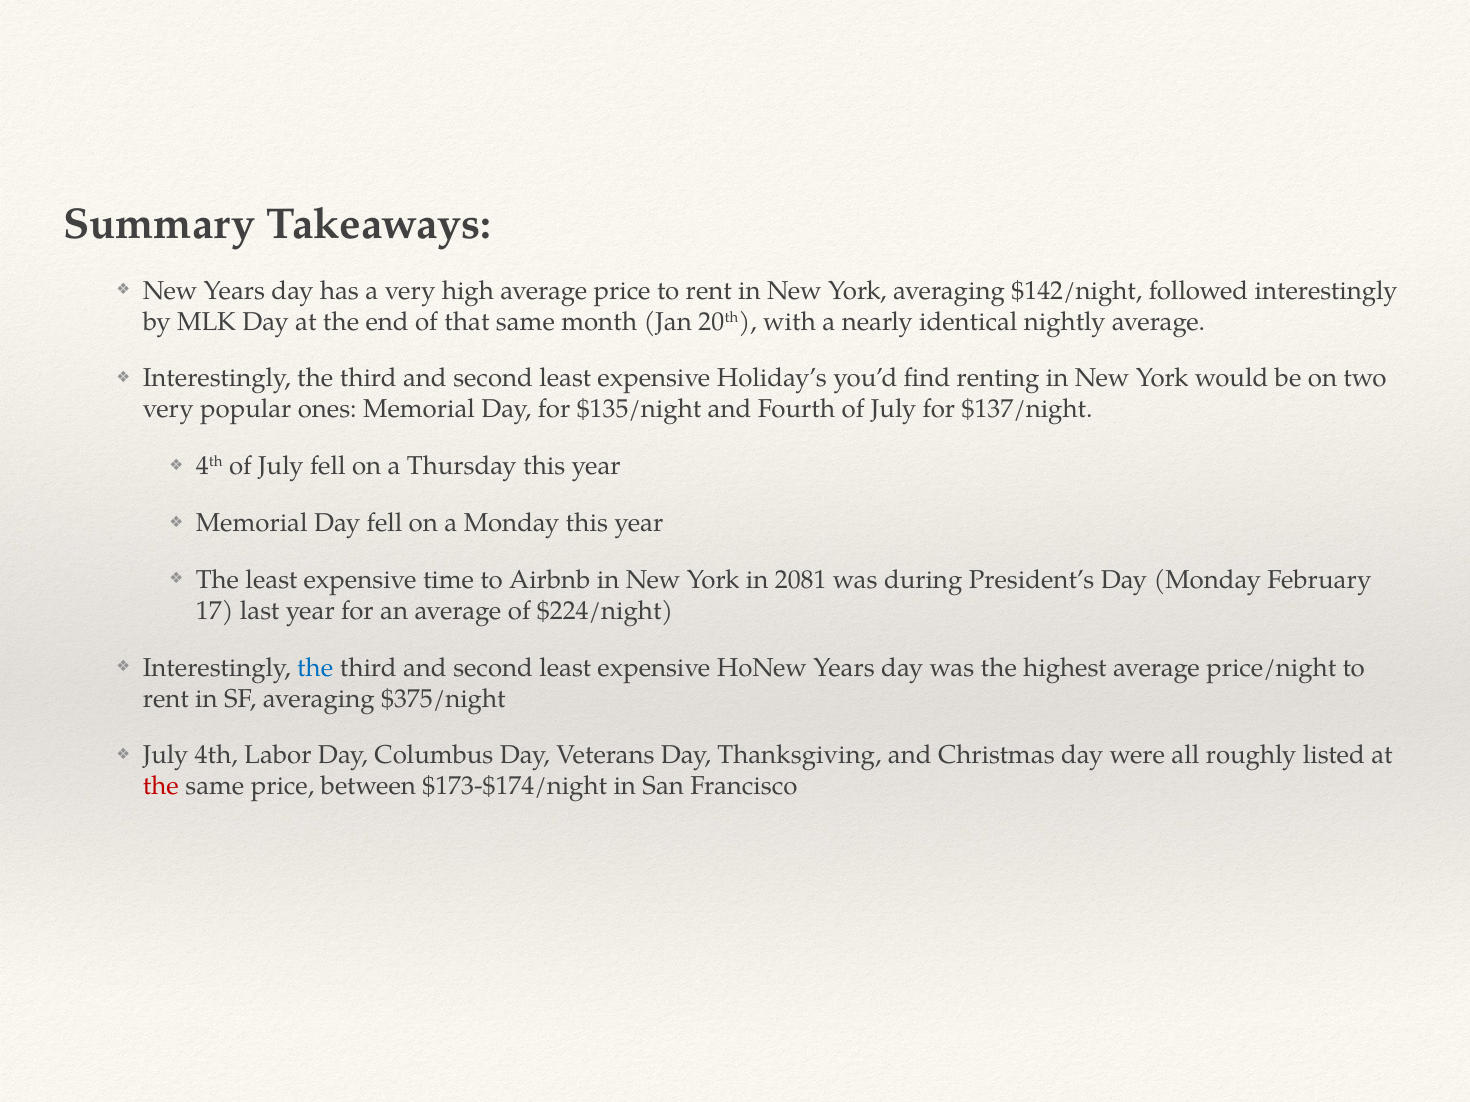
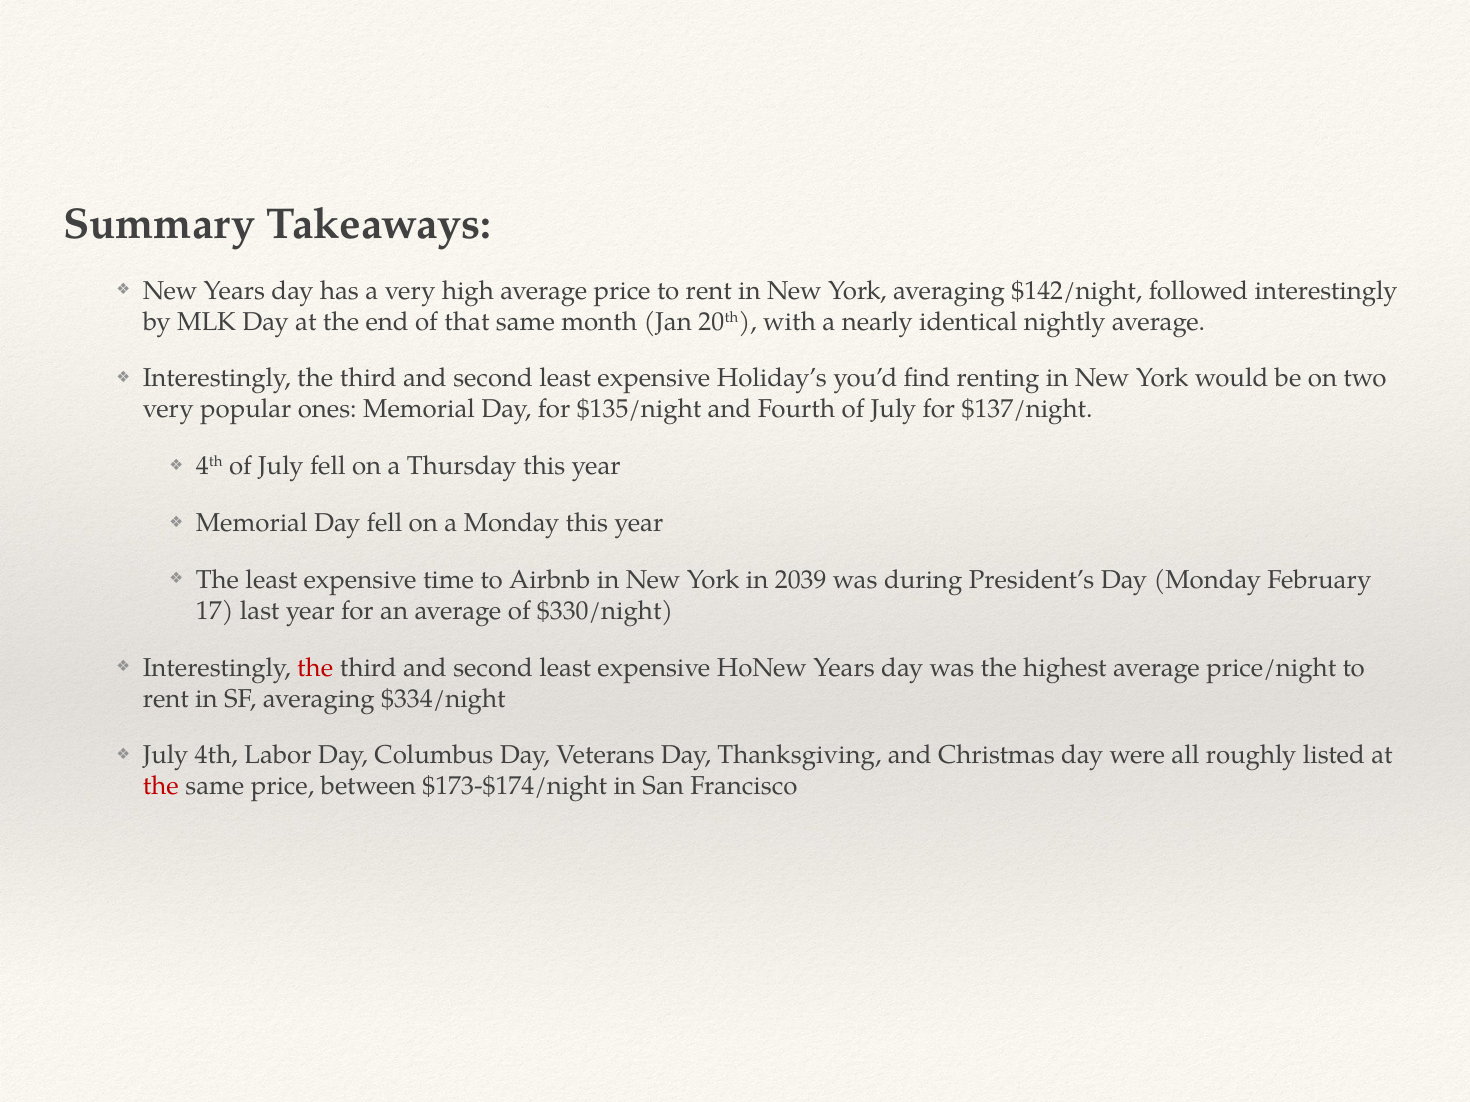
2081: 2081 -> 2039 (801, 580)
$224/night: $224/night -> $330/night (605, 611)
the colour: blue -> red (315, 668)
$375/night: $375/night -> $334/night (443, 699)
